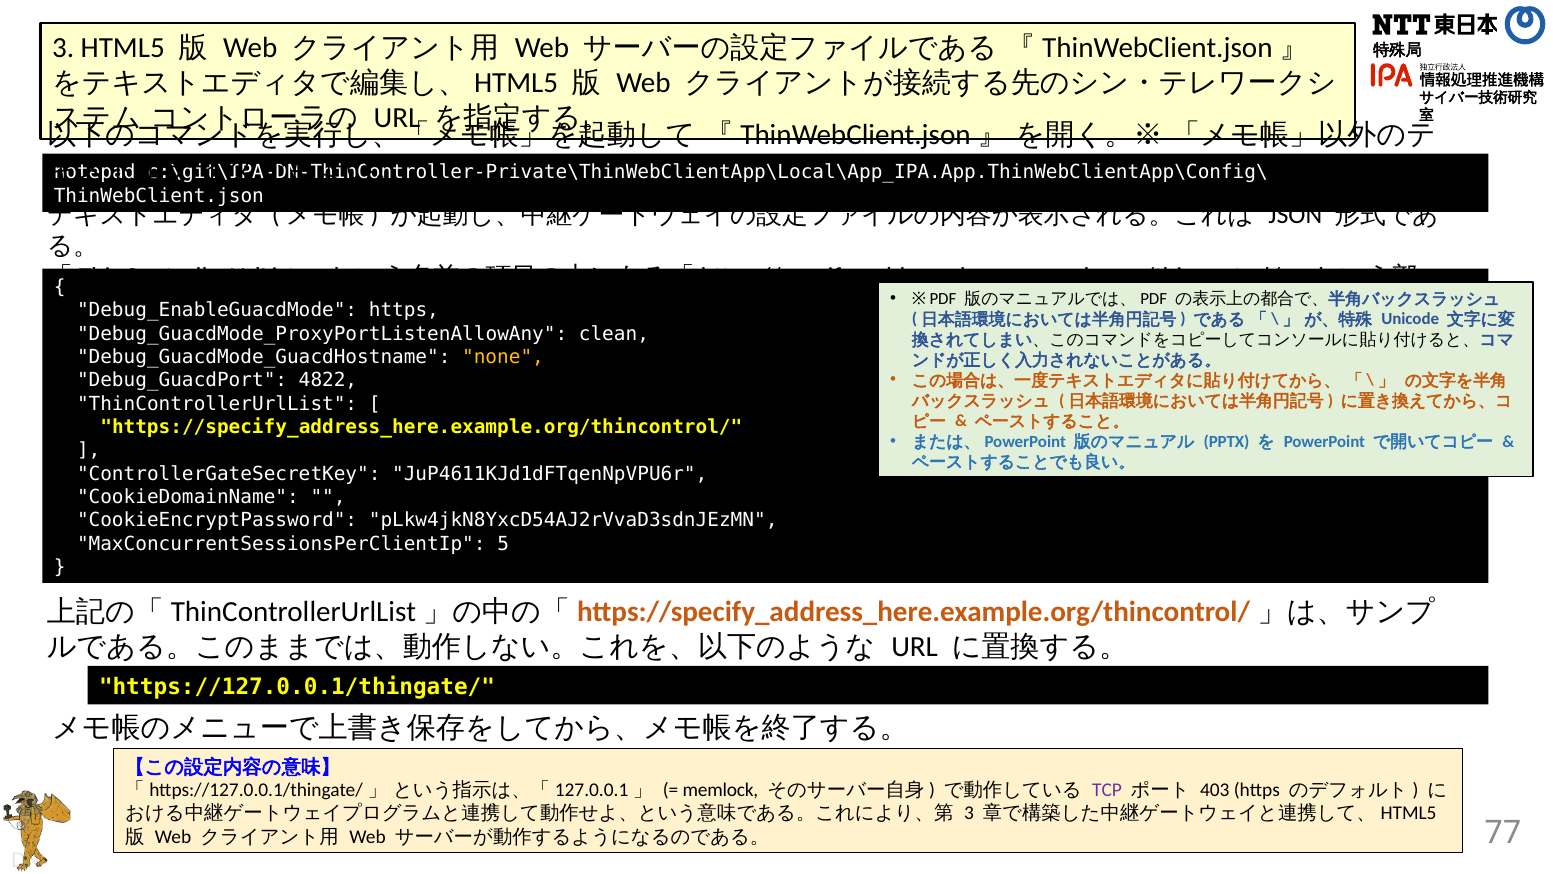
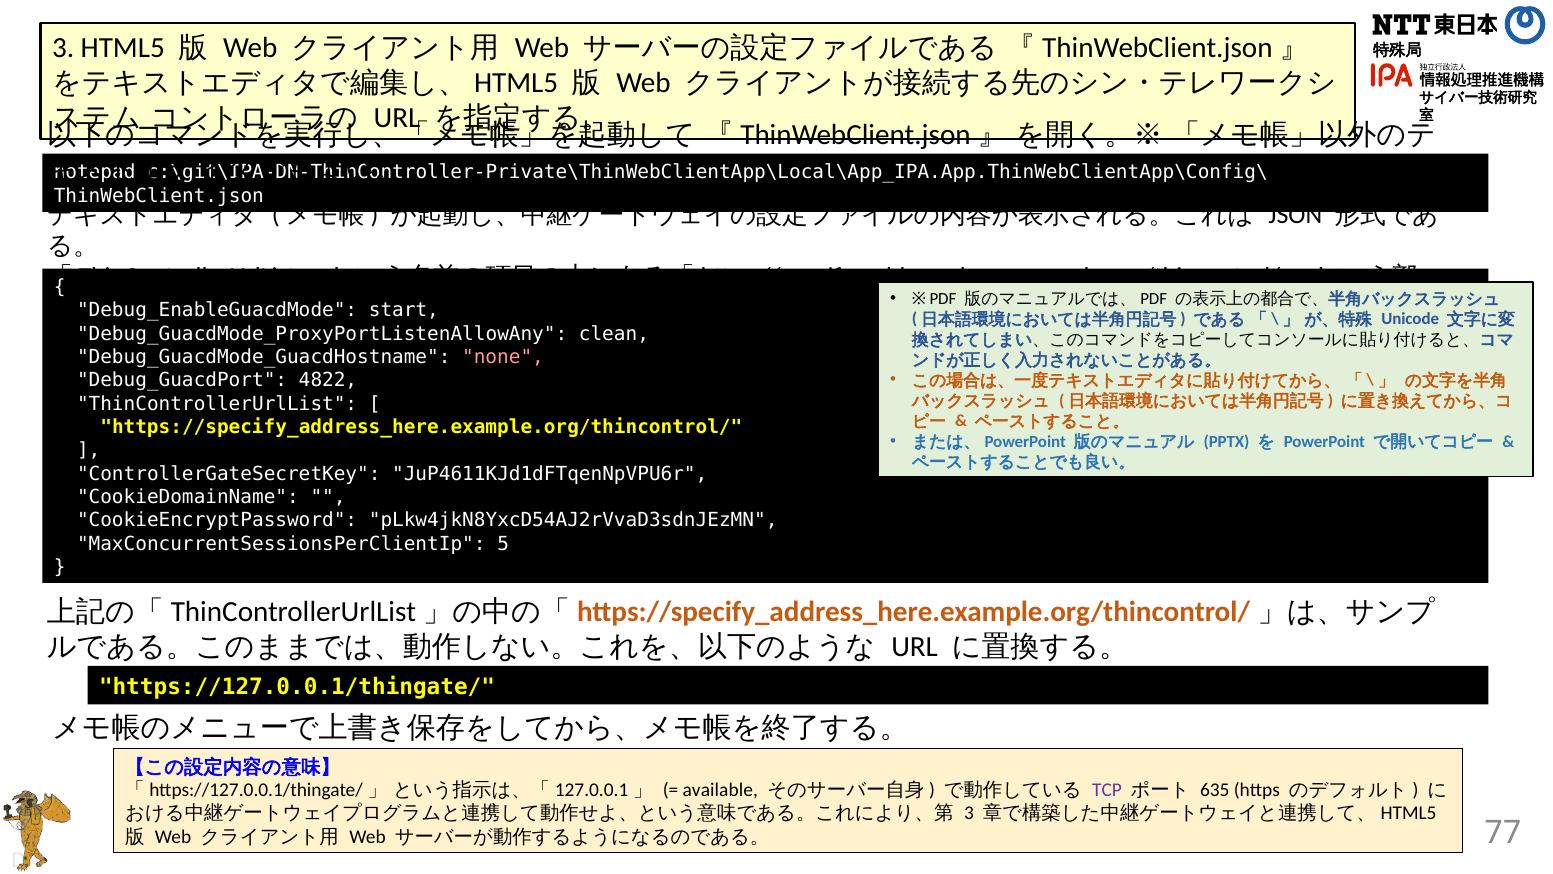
https: https -> start (404, 310)
none colour: yellow -> pink (503, 357)
memlock: memlock -> available (720, 790)
403: 403 -> 635 (1215, 790)
